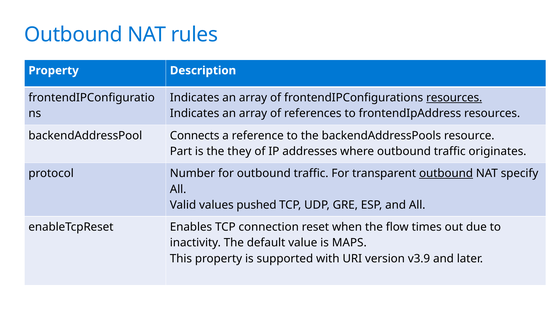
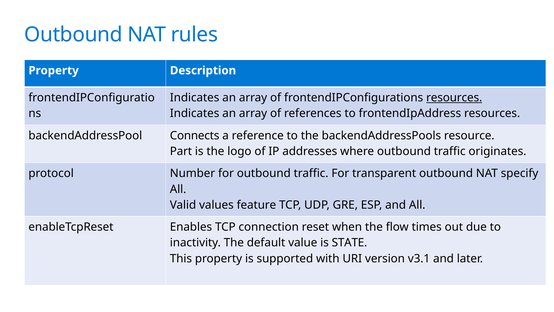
they: they -> logo (239, 151)
outbound underline: present -> none (446, 173)
pushed: pushed -> feature (256, 205)
MAPS: MAPS -> STATE (349, 242)
v3.9: v3.9 -> v3.1 (419, 258)
